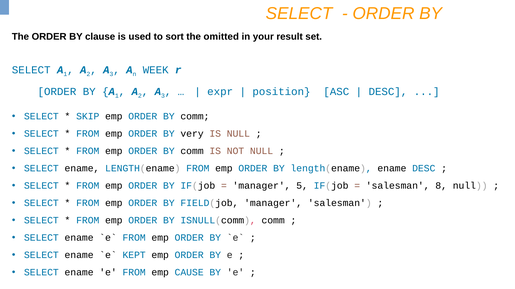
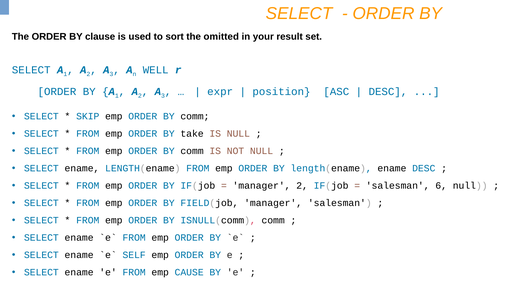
WEEK: WEEK -> WELL (156, 70)
very: very -> take (192, 134)
manager 5: 5 -> 2 (302, 186)
8: 8 -> 6 (441, 186)
KEPT: KEPT -> SELF (134, 256)
